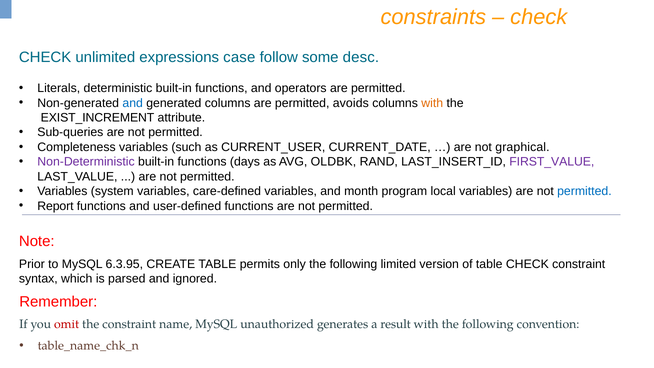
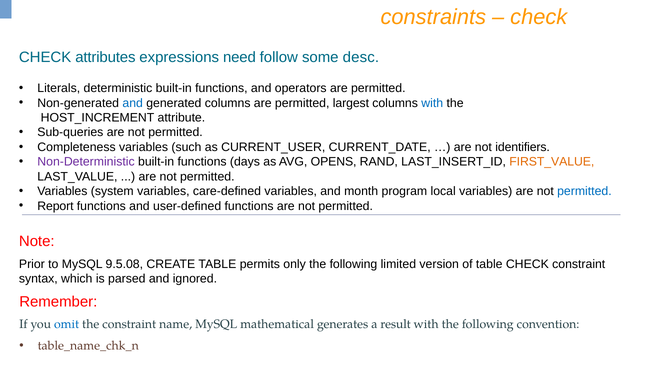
unlimited: unlimited -> attributes (105, 57)
case: case -> need (239, 57)
avoids: avoids -> largest (351, 103)
with colour: orange -> blue (432, 103)
EXIST_INCREMENT: EXIST_INCREMENT -> HOST_INCREMENT (97, 118)
graphical: graphical -> identifiers (523, 147)
OLDBK: OLDBK -> OPENS (334, 162)
FIRST_VALUE colour: purple -> orange (552, 162)
6.3.95: 6.3.95 -> 9.5.08 (124, 264)
omit colour: red -> blue (67, 324)
unauthorized: unauthorized -> mathematical (277, 324)
